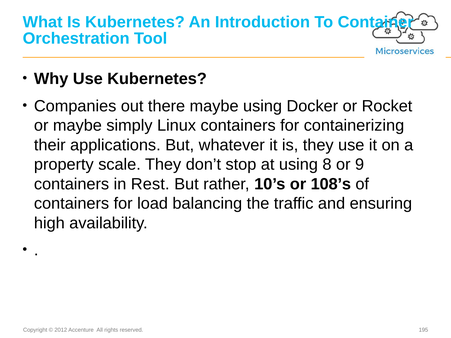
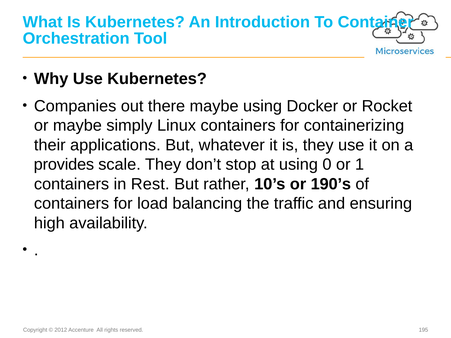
property: property -> provides (64, 165)
8: 8 -> 0 (327, 165)
9: 9 -> 1 (360, 165)
108’s: 108’s -> 190’s (331, 184)
